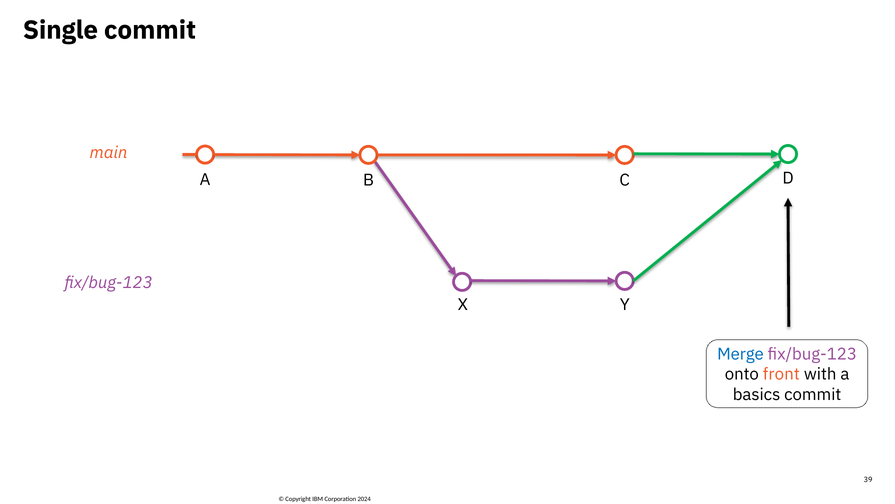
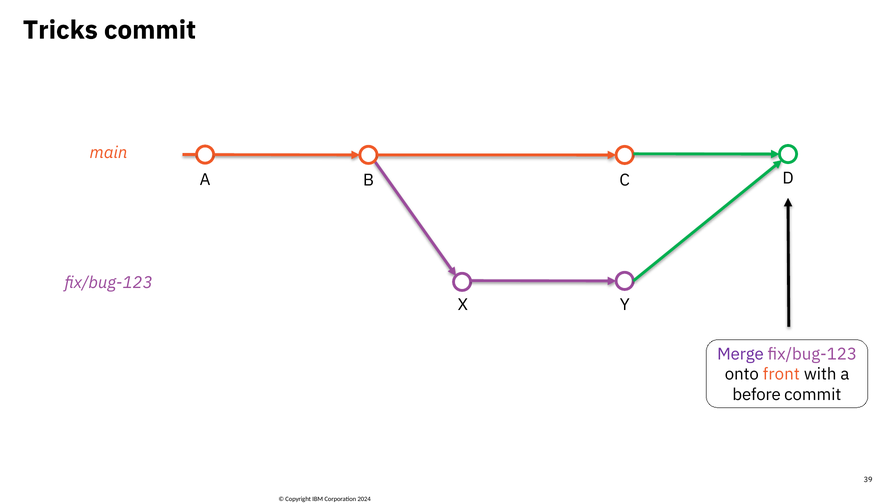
Single: Single -> Tricks (60, 30)
Merge colour: blue -> purple (741, 354)
basics: basics -> before (757, 394)
